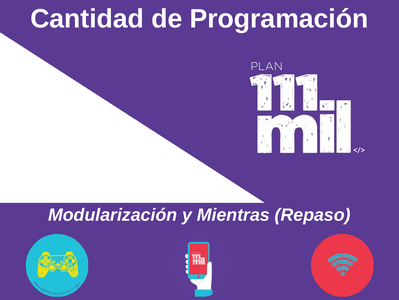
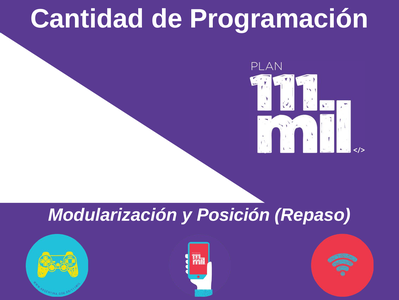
Mientras: Mientras -> Posición (233, 215)
